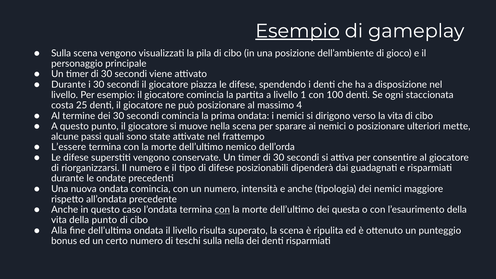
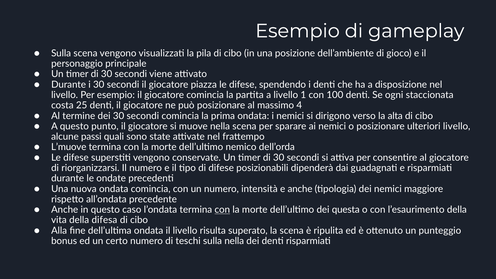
Esempio underline: present -> none (298, 31)
la vita: vita -> alta (395, 116)
ulteriori mette: mette -> livello (457, 126)
L’essere: L’essere -> L’muove (69, 147)
della punto: punto -> difesa (104, 220)
